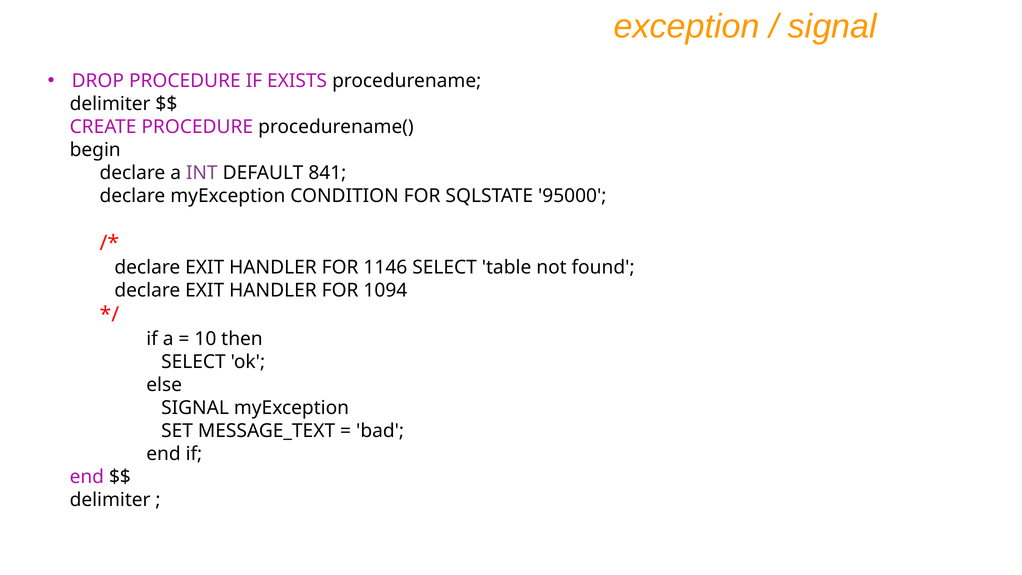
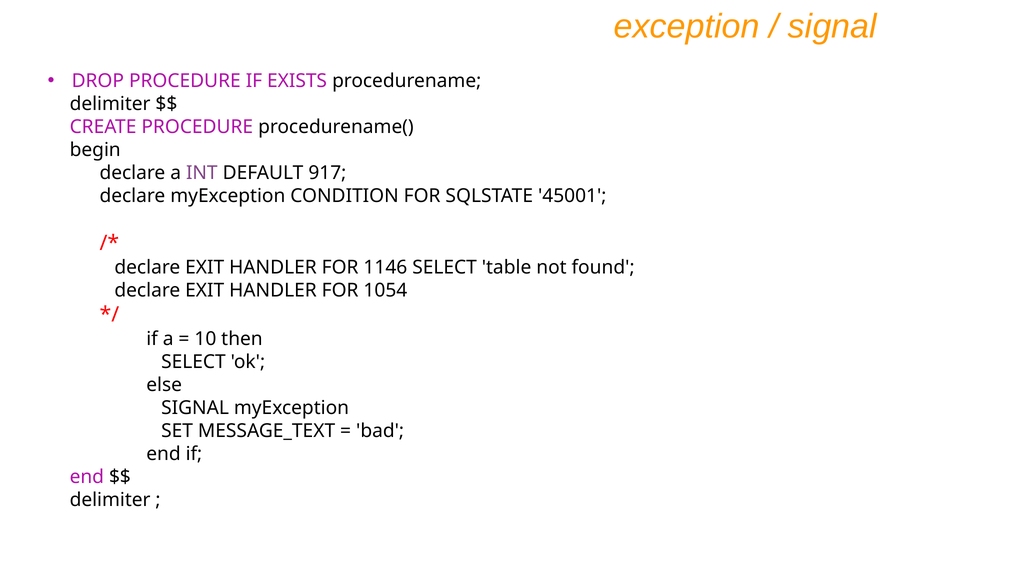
841: 841 -> 917 (327, 173)
95000: 95000 -> 45001 (572, 196)
1094: 1094 -> 1054 (385, 290)
